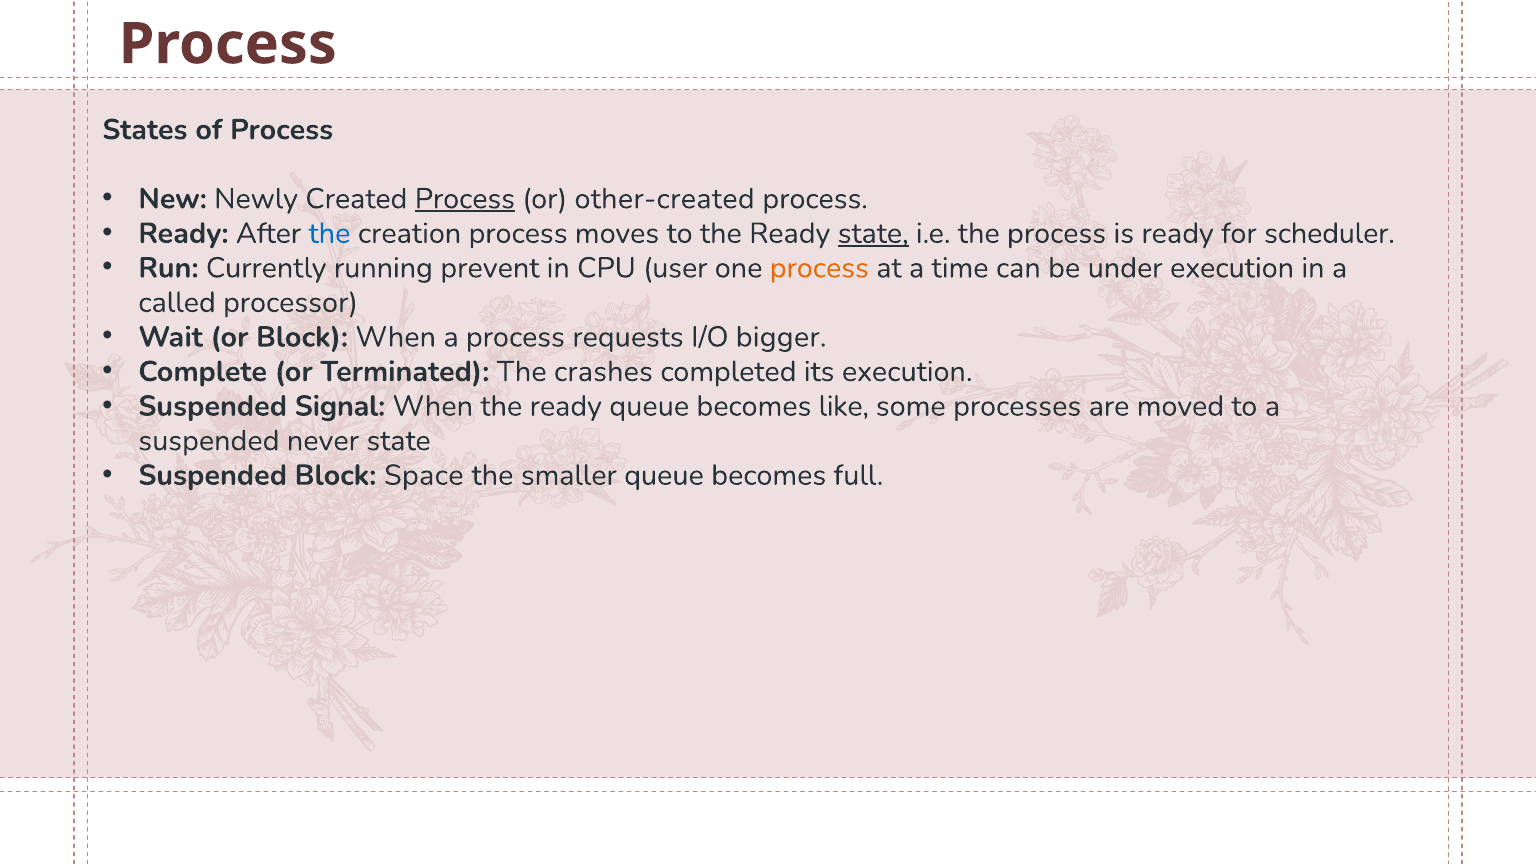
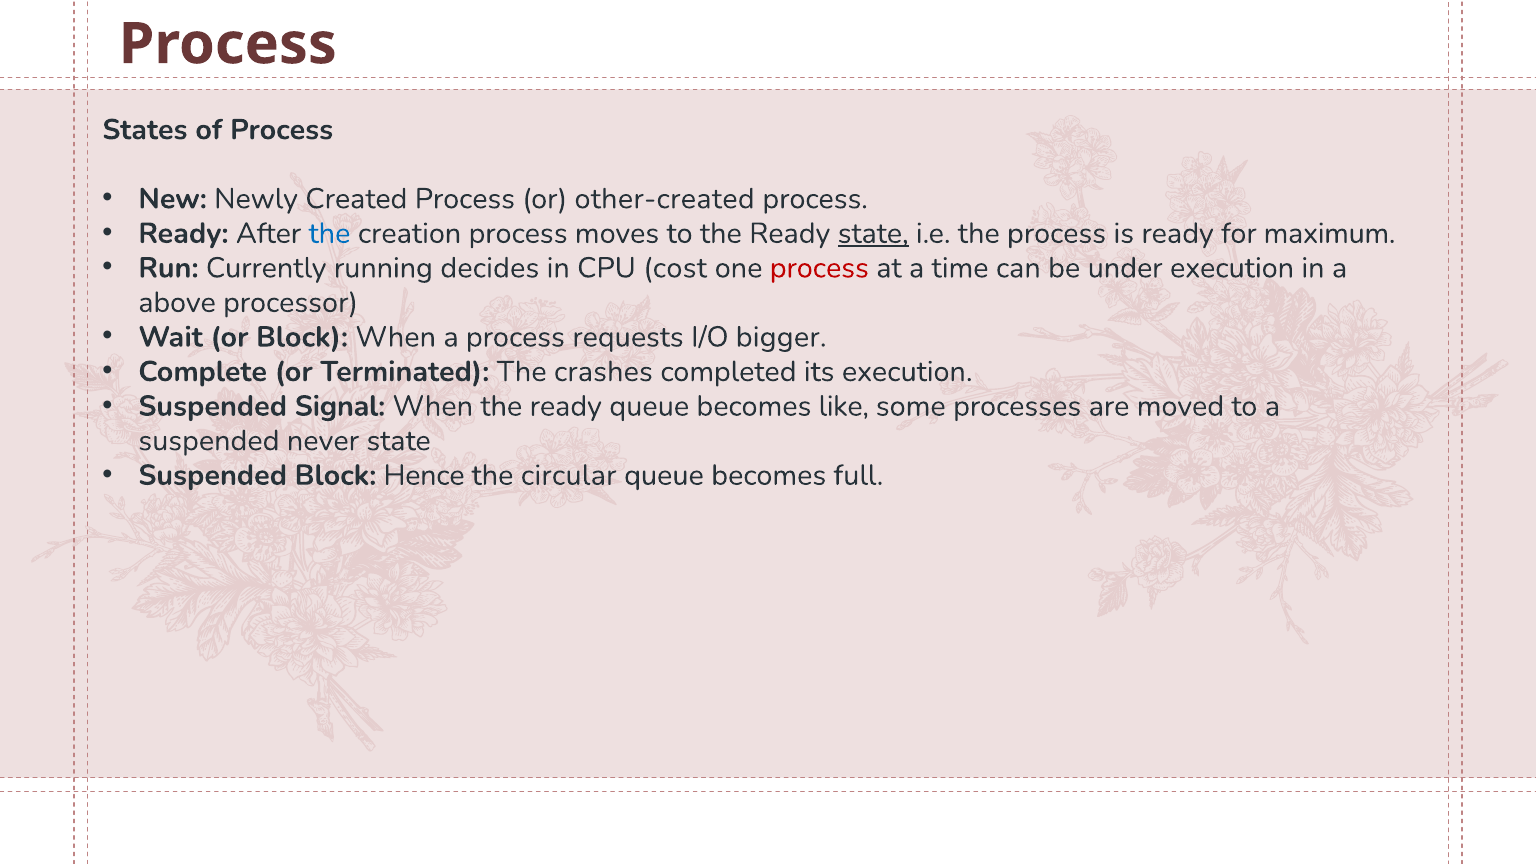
Process underline: present -> none (465, 199)
scheduler: scheduler -> maximum (1330, 233)
prevent: prevent -> decides (490, 268)
user: user -> cost (675, 268)
process colour: orange -> red (819, 268)
called: called -> above (177, 302)
Space: Space -> Hence (424, 475)
smaller: smaller -> circular (569, 475)
